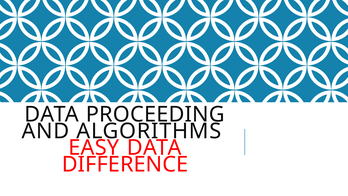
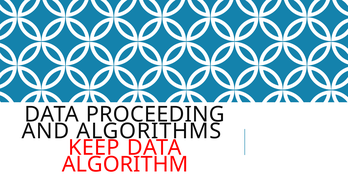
EASY: EASY -> KEEP (94, 148)
DIFFERENCE: DIFFERENCE -> ALGORITHM (125, 164)
